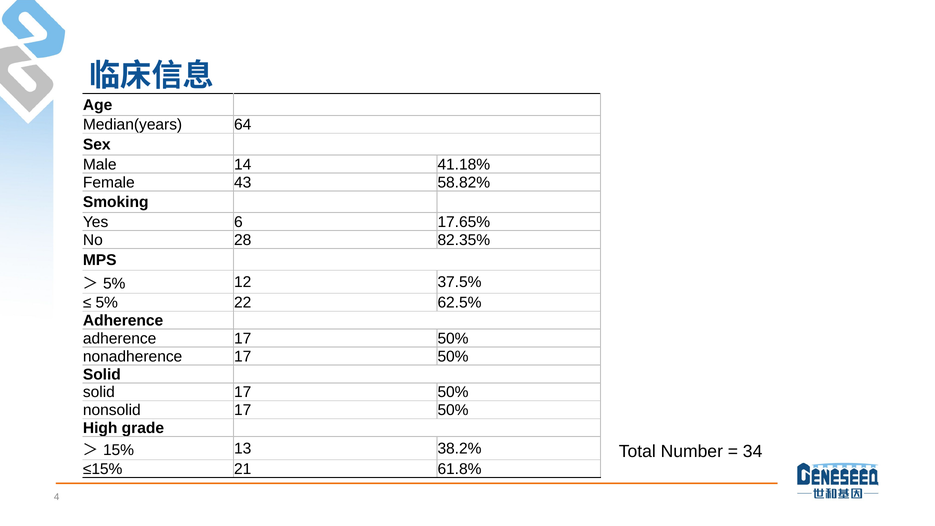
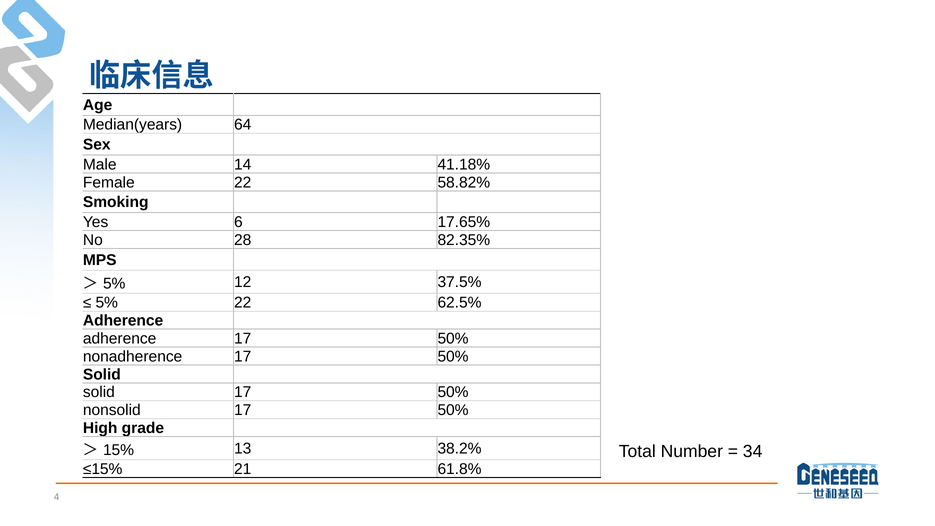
Female 43: 43 -> 22 (243, 182)
